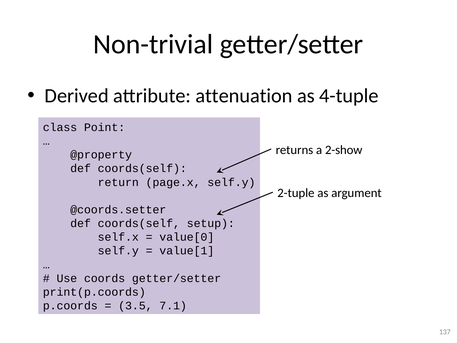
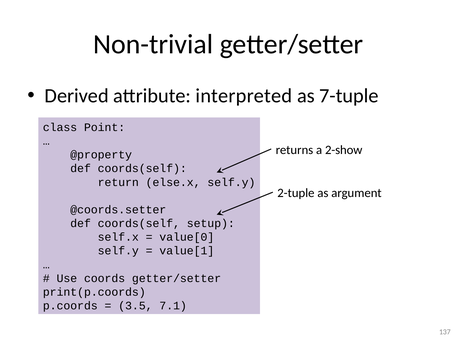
attenuation: attenuation -> interpreted (244, 96)
4-tuple: 4-tuple -> 7-tuple (349, 96)
page.x: page.x -> else.x (173, 182)
